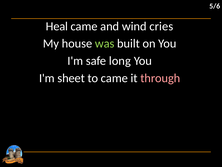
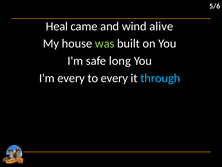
cries: cries -> alive (161, 26)
I'm sheet: sheet -> every (71, 78)
to came: came -> every (114, 78)
through colour: pink -> light blue (160, 78)
